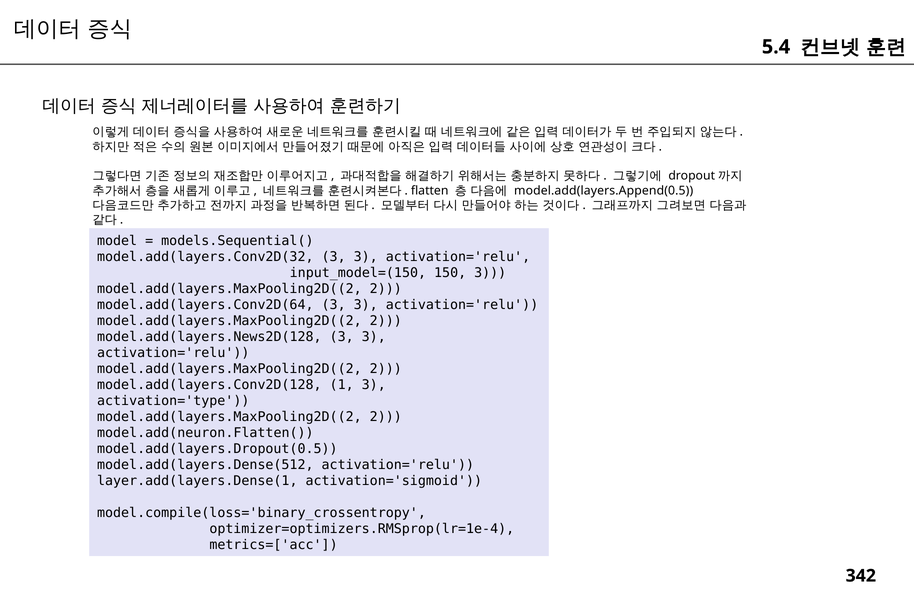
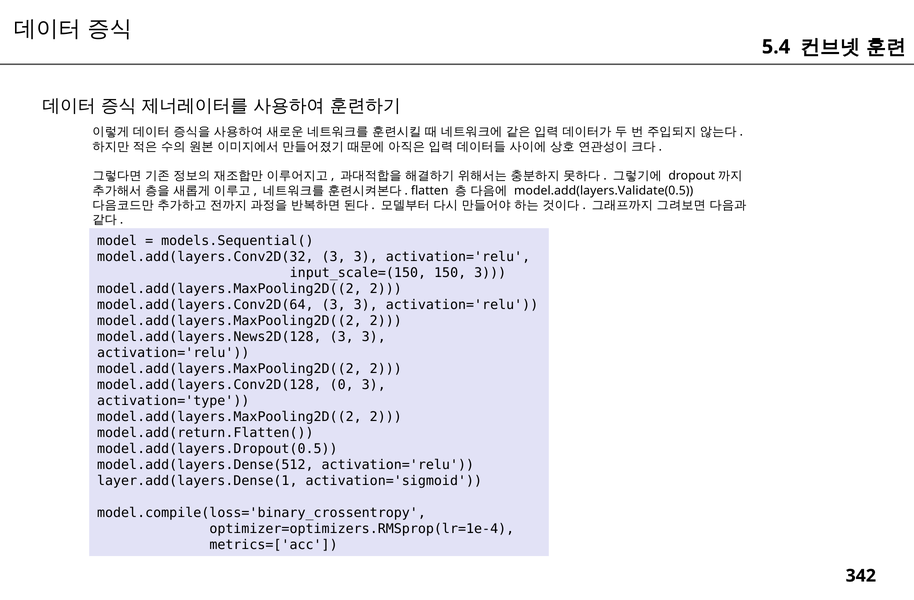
model.add(layers.Append(0.5: model.add(layers.Append(0.5 -> model.add(layers.Validate(0.5 (604, 191)
input_model=(150: input_model=(150 -> input_scale=(150 (358, 273)
1: 1 -> 0 (342, 385)
model.add(neuron.Flatten(: model.add(neuron.Flatten( -> model.add(return.Flatten( (205, 433)
